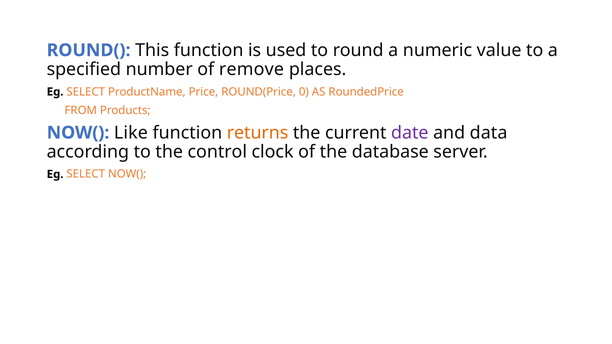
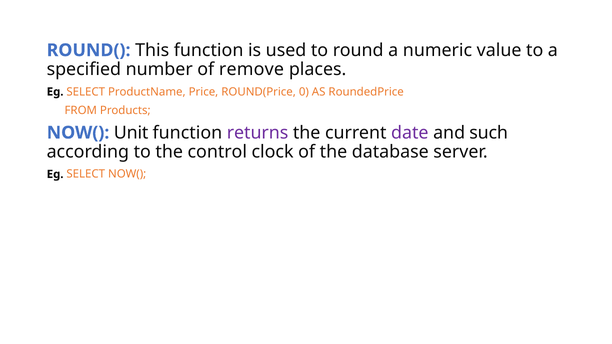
Like: Like -> Unit (131, 133)
returns colour: orange -> purple (258, 133)
data: data -> such (489, 133)
